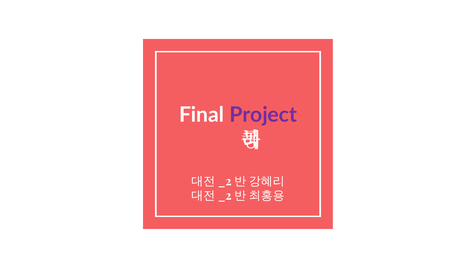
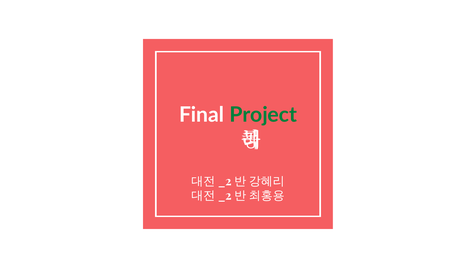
Project colour: purple -> green (263, 115)
